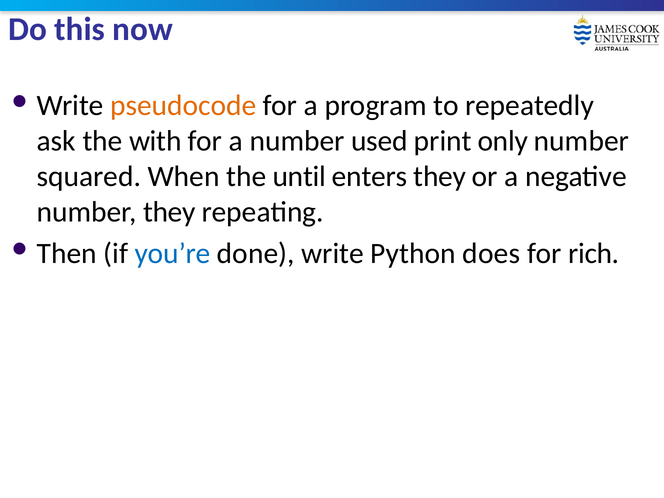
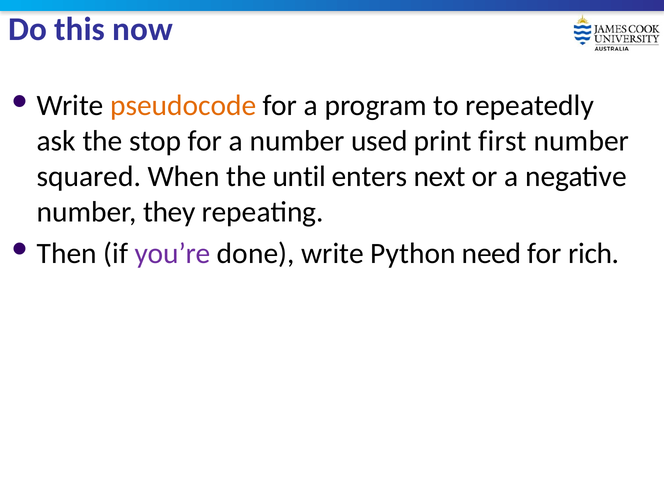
with: with -> stop (155, 141)
only: only -> first (503, 141)
enters they: they -> next (440, 177)
you’re colour: blue -> purple (173, 253)
does: does -> need (492, 253)
